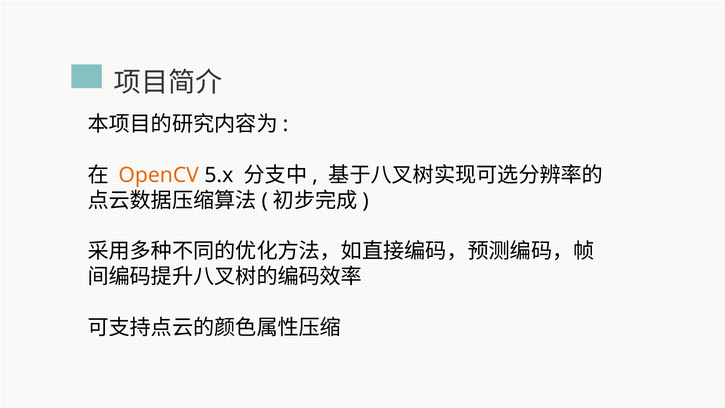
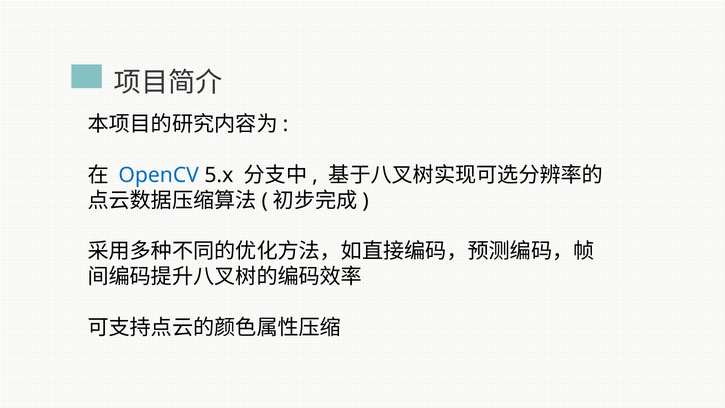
OpenCV colour: orange -> blue (159, 175)
